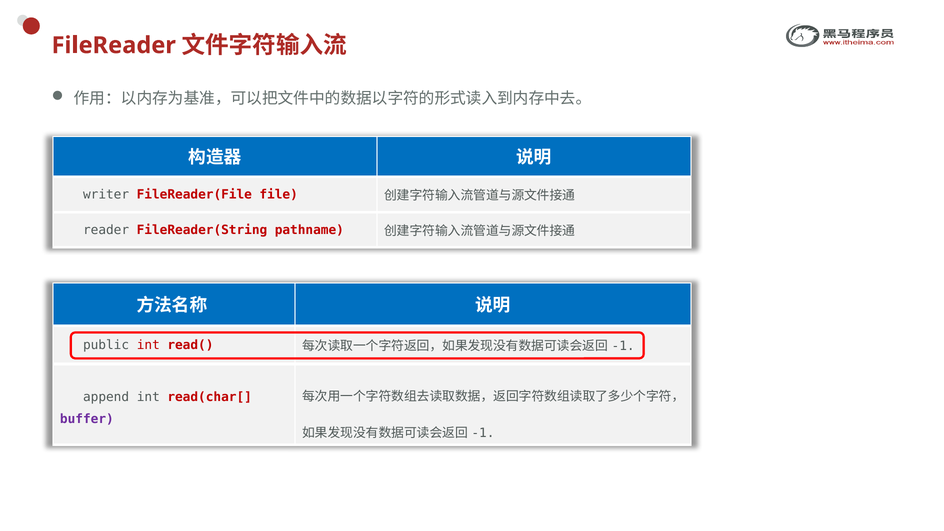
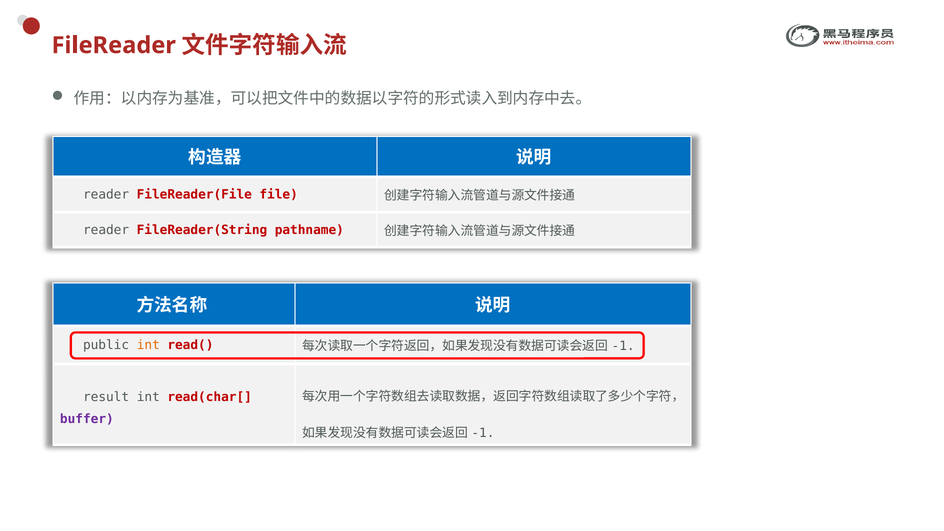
writer: writer -> reader (106, 195)
int colour: red -> orange (148, 345)
append: append -> result (106, 397)
